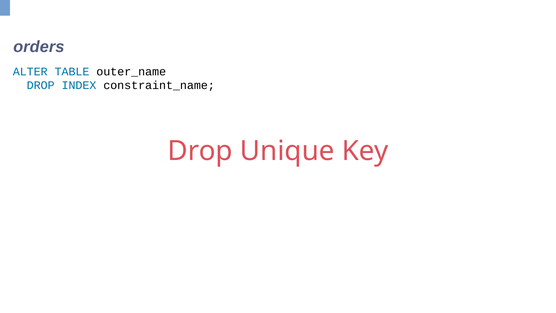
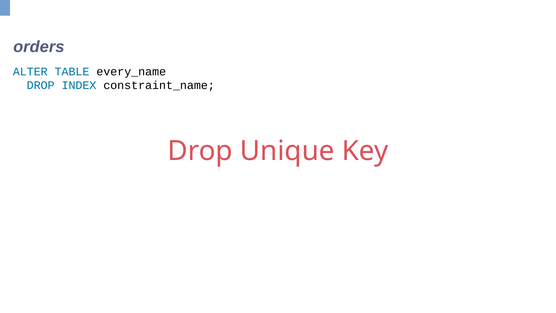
outer_name: outer_name -> every_name (131, 72)
